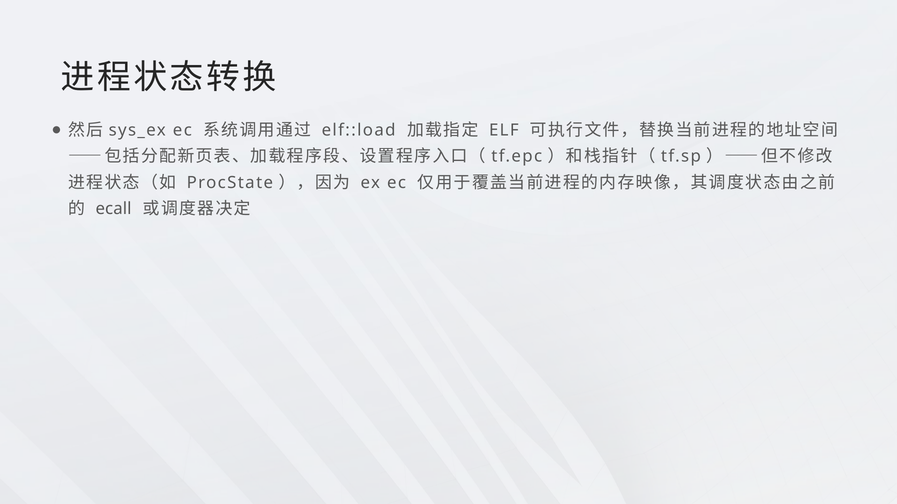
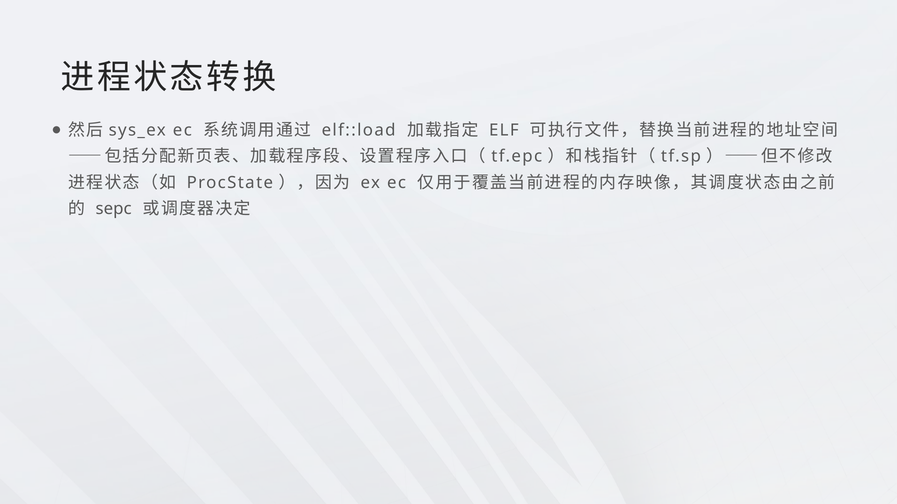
ecall: ecall -> sepc (114, 209)
